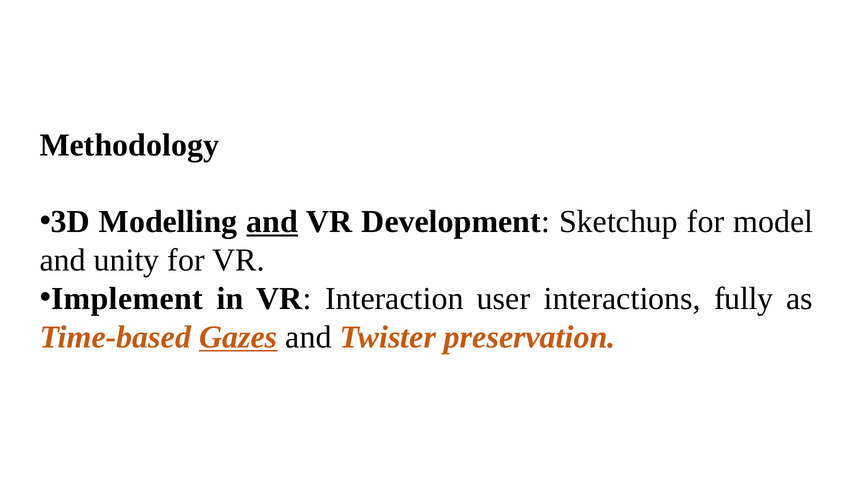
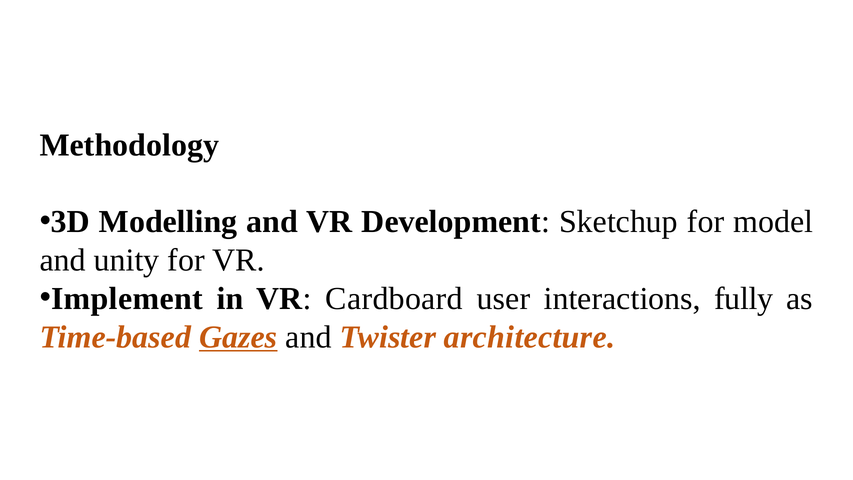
and underline: present -> none (272, 222)
Interaction: Interaction -> Cardboard (394, 298)
preservation: preservation -> architecture (529, 337)
